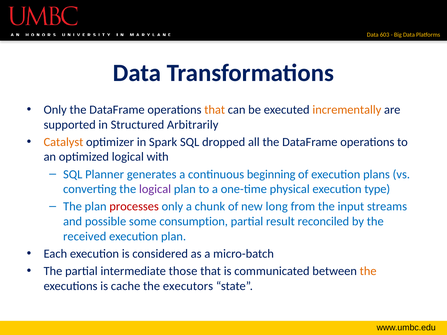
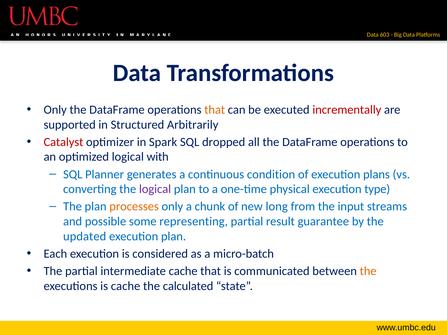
incrementally colour: orange -> red (347, 110)
Catalyst colour: orange -> red (63, 142)
beginning: beginning -> condition (271, 174)
processes colour: red -> orange (134, 207)
consumption: consumption -> representing (194, 222)
reconciled: reconciled -> guarantee (323, 222)
received: received -> updated (85, 237)
intermediate those: those -> cache (183, 271)
executors: executors -> calculated (188, 286)
